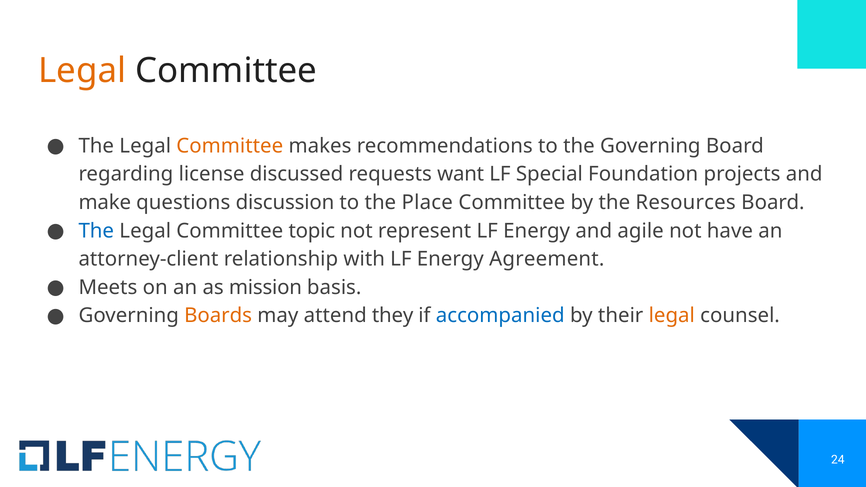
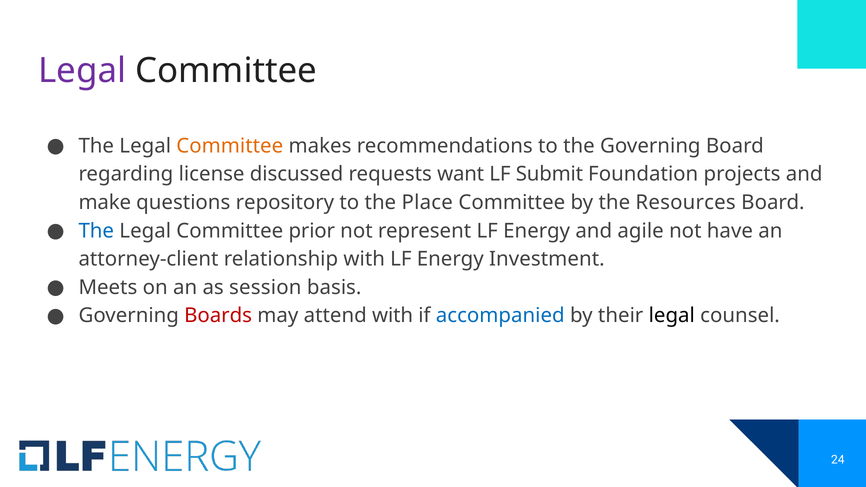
Legal colour: orange -> purple (82, 71)
Special: Special -> Submit (549, 174)
discussion: discussion -> repository (285, 203)
topic: topic -> prior (312, 231)
Agreement: Agreement -> Investment (547, 259)
mission: mission -> session (265, 287)
Boards colour: orange -> red (218, 316)
attend they: they -> with (393, 316)
legal colour: orange -> black (672, 316)
